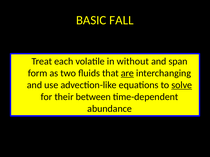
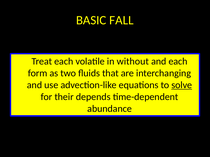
and span: span -> each (178, 61)
are underline: present -> none (127, 73)
between: between -> depends (93, 97)
